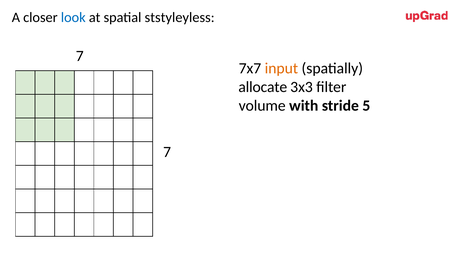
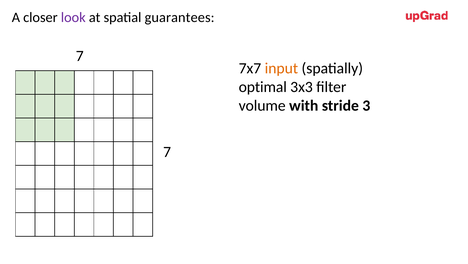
look colour: blue -> purple (73, 18)
ststyleyless: ststyleyless -> guarantees (180, 18)
allocate: allocate -> optimal (263, 87)
5: 5 -> 3 (366, 106)
